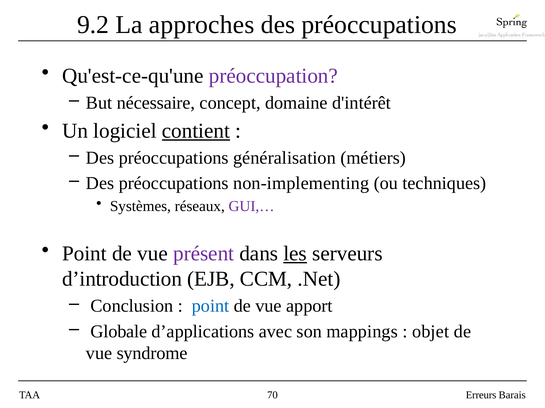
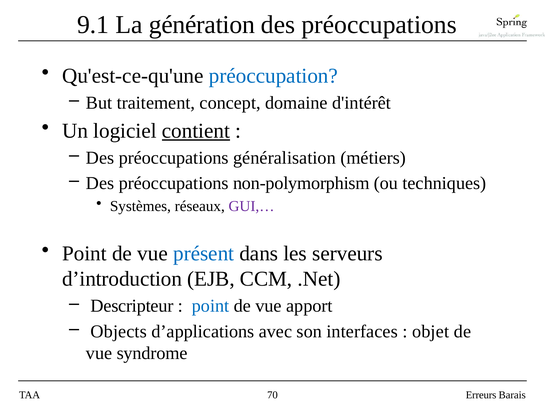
9.2: 9.2 -> 9.1 (93, 25)
approches: approches -> génération (202, 25)
préoccupation colour: purple -> blue (273, 76)
nécessaire: nécessaire -> traitement (156, 103)
non-implementing: non-implementing -> non-polymorphism (301, 184)
présent colour: purple -> blue (204, 254)
les underline: present -> none (295, 254)
Conclusion: Conclusion -> Descripteur (132, 307)
Globale: Globale -> Objects (119, 332)
mappings: mappings -> interfaces (362, 332)
